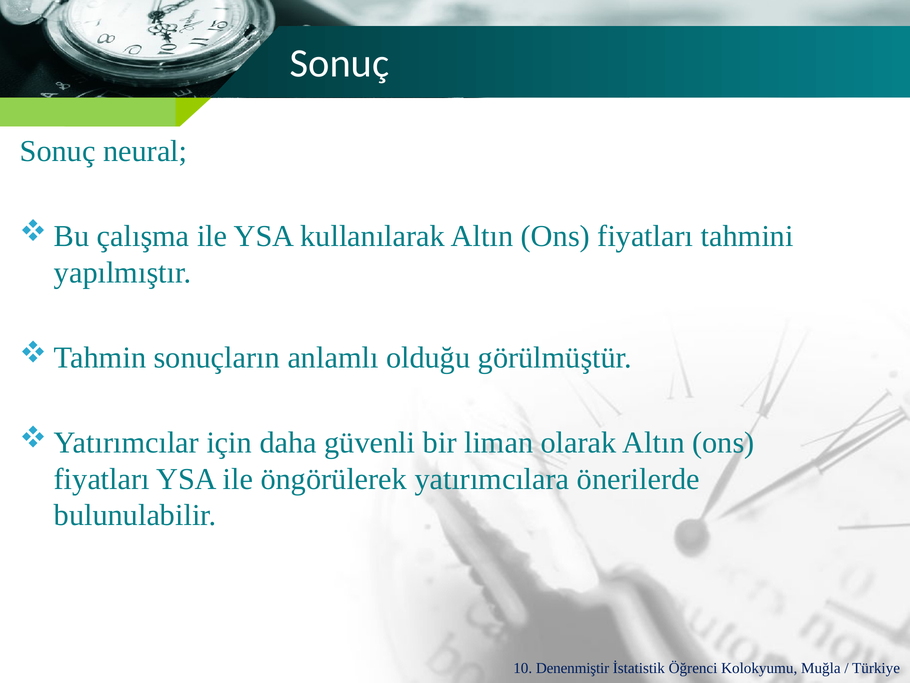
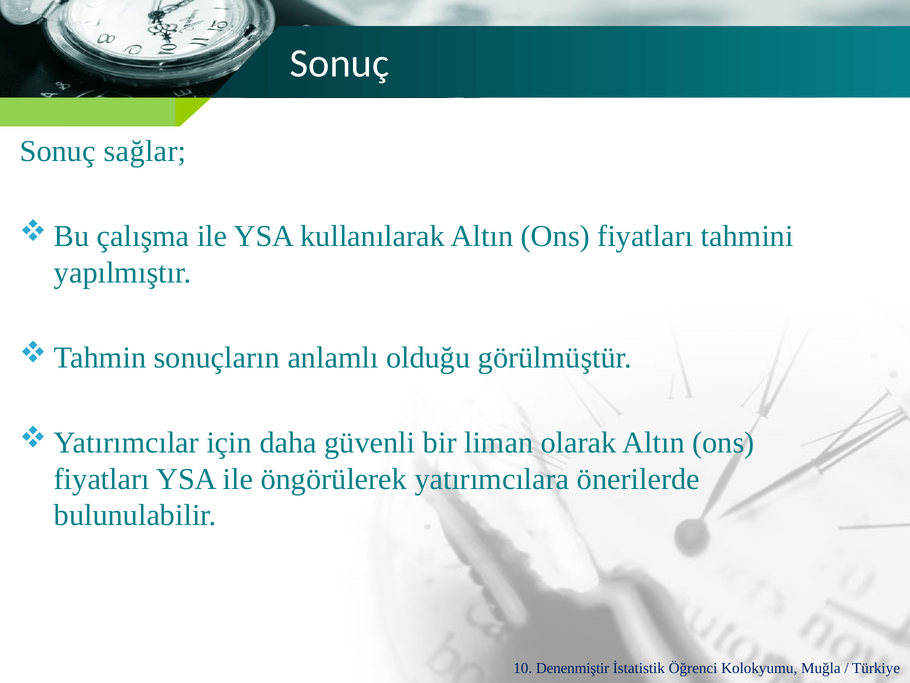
neural: neural -> sağlar (145, 151)
